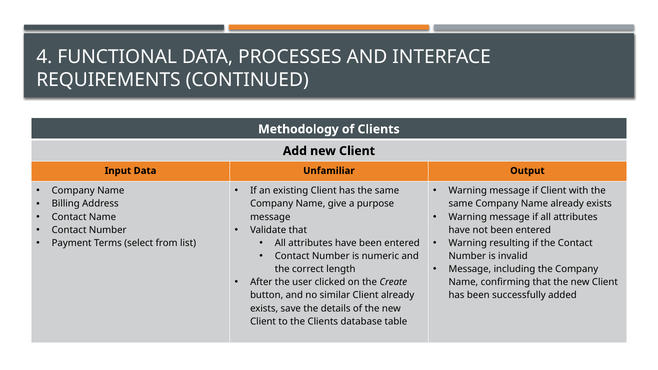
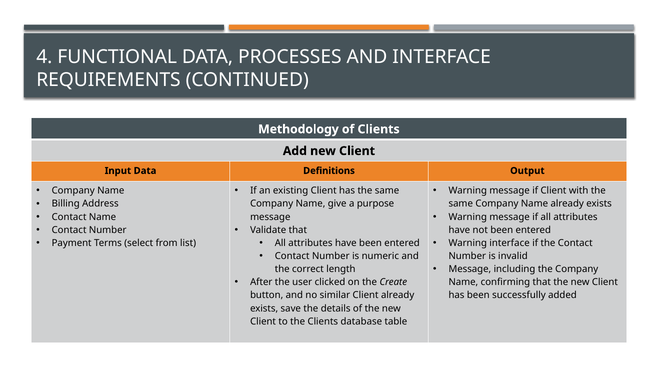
Unfamiliar: Unfamiliar -> Definitions (329, 171)
Warning resulting: resulting -> interface (510, 243)
